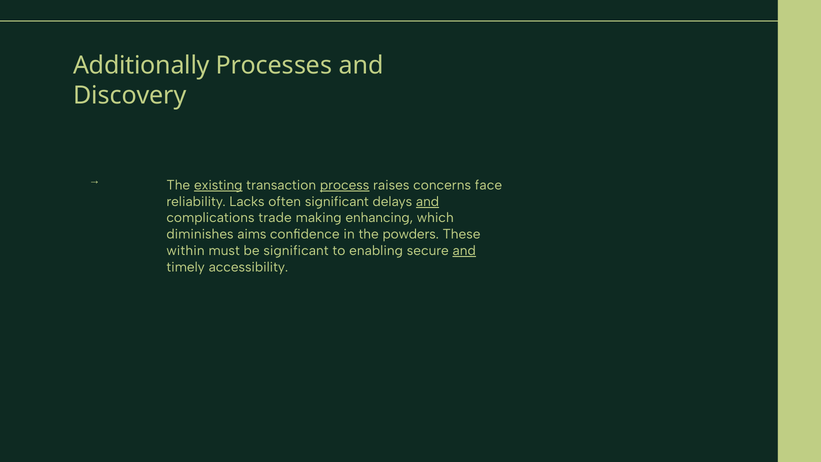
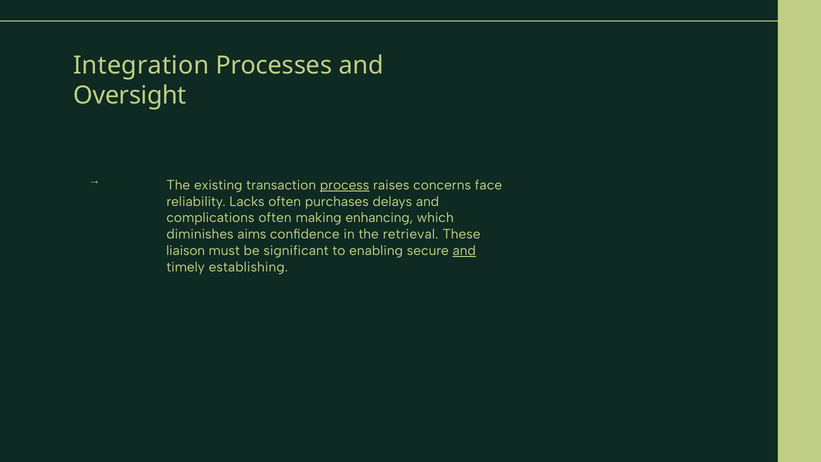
Additionally: Additionally -> Integration (141, 65)
Discovery: Discovery -> Oversight (130, 95)
existing underline: present -> none (218, 185)
often significant: significant -> purchases (337, 201)
and underline: present -> none (428, 201)
complications trade: trade -> often (275, 218)
powders: powders -> retrieval (411, 234)
within: within -> liaison (186, 251)
accessibility: accessibility -> establishing (248, 267)
